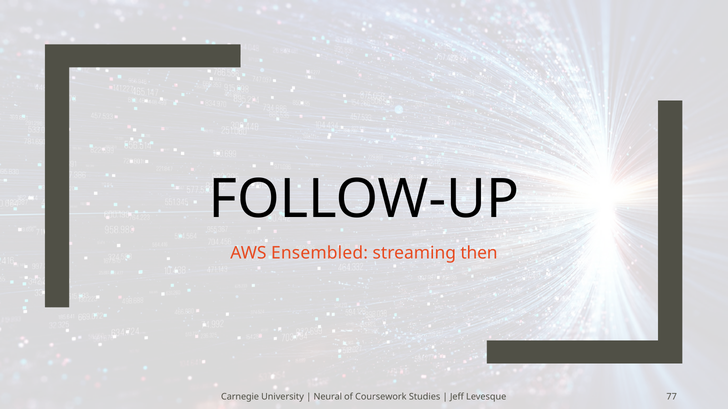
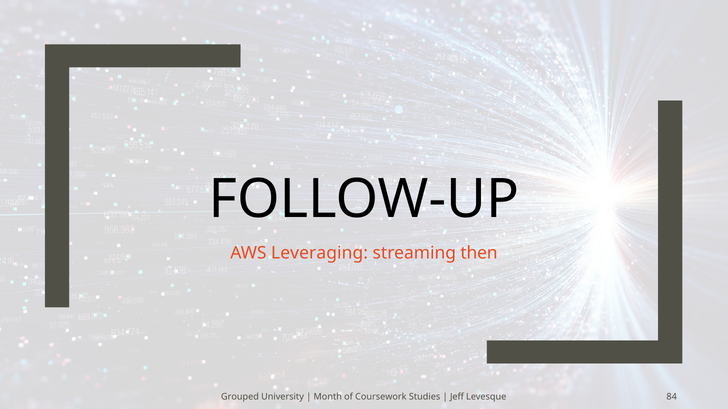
Ensembled: Ensembled -> Leveraging (320, 253)
Carnegie: Carnegie -> Grouped (240, 397)
Neural: Neural -> Month (328, 397)
77: 77 -> 84 (672, 397)
